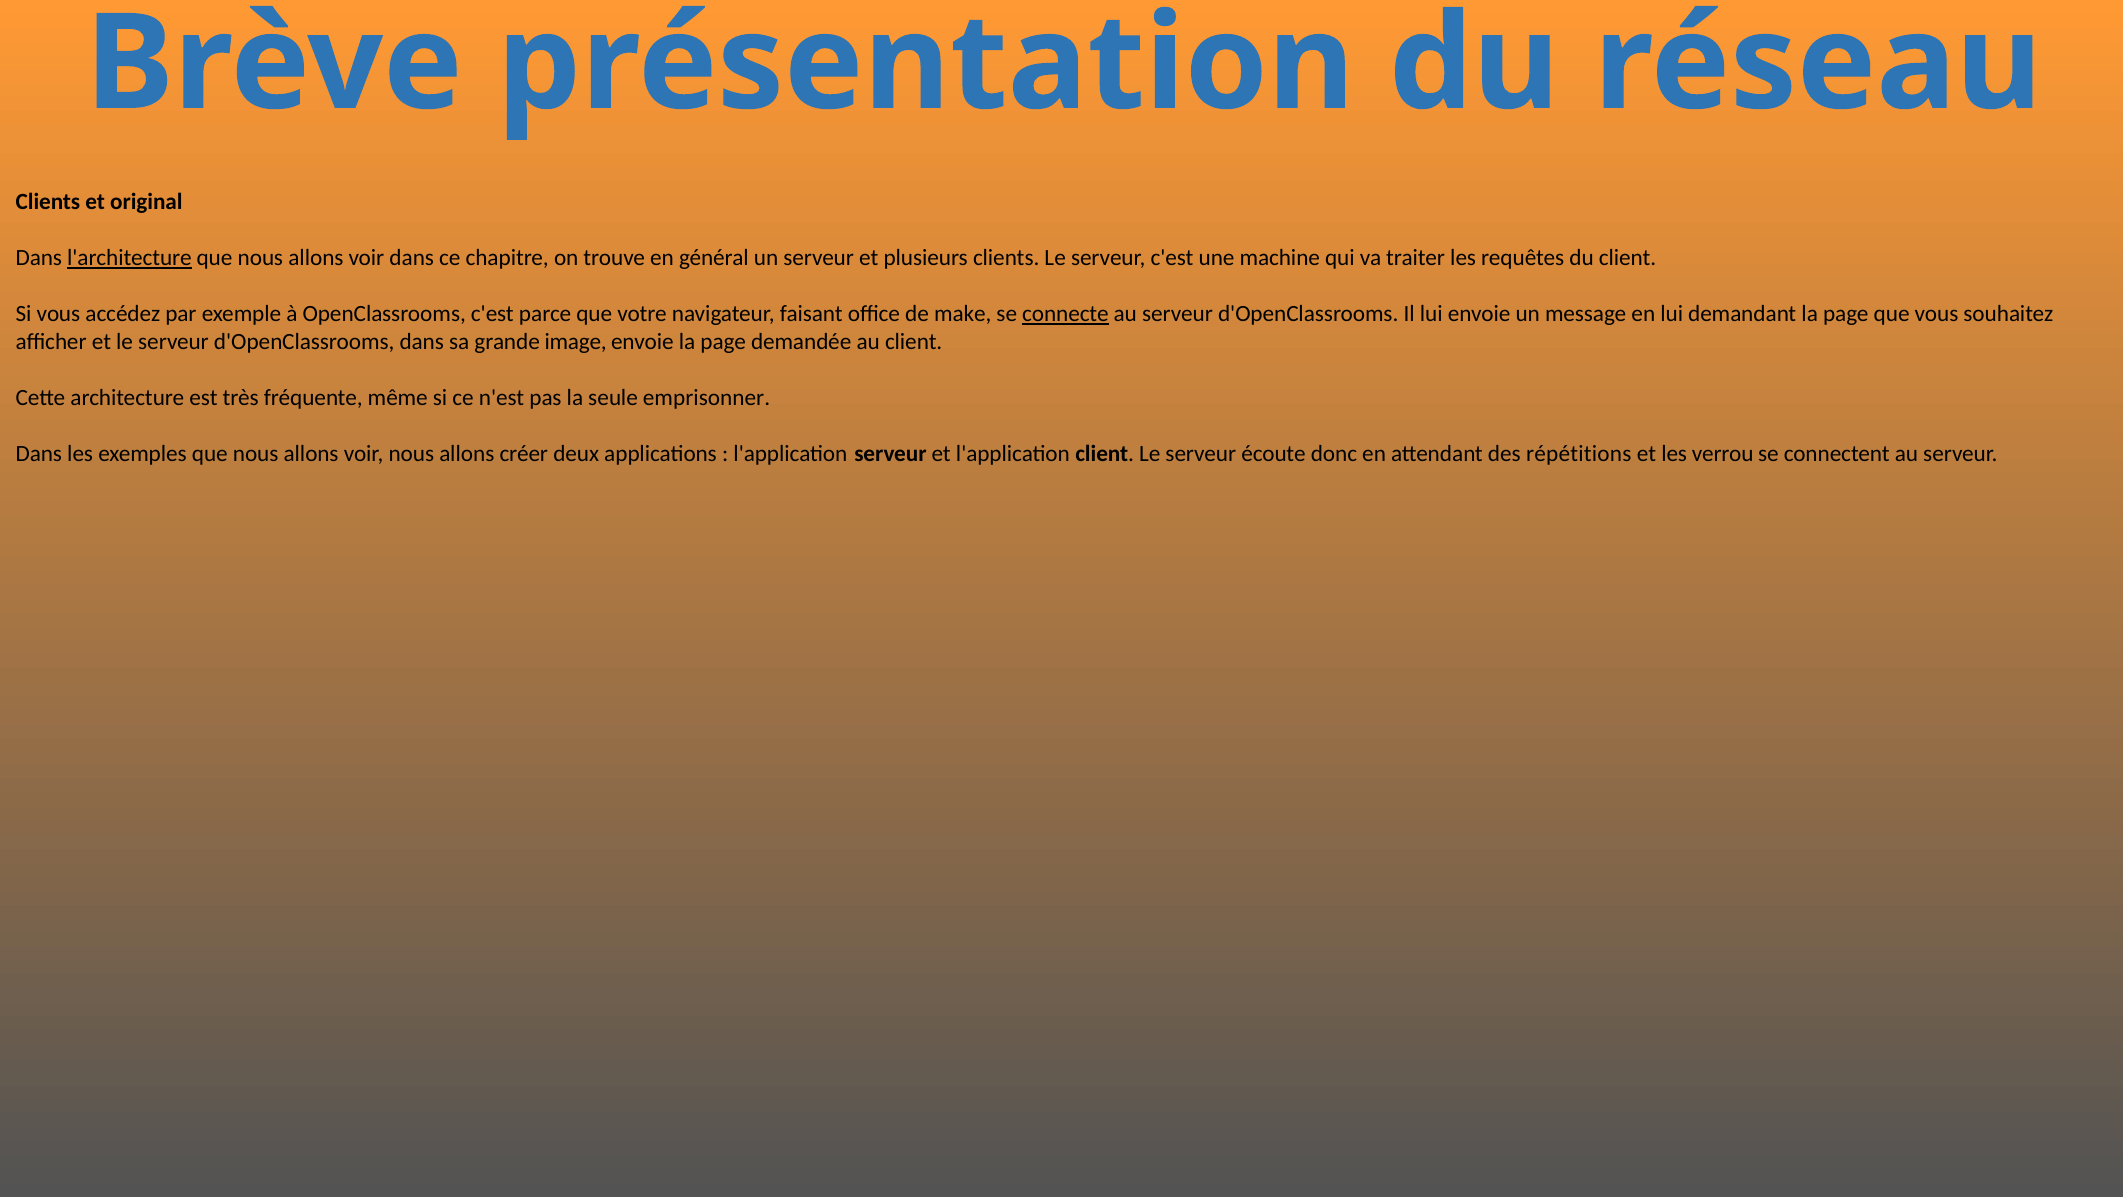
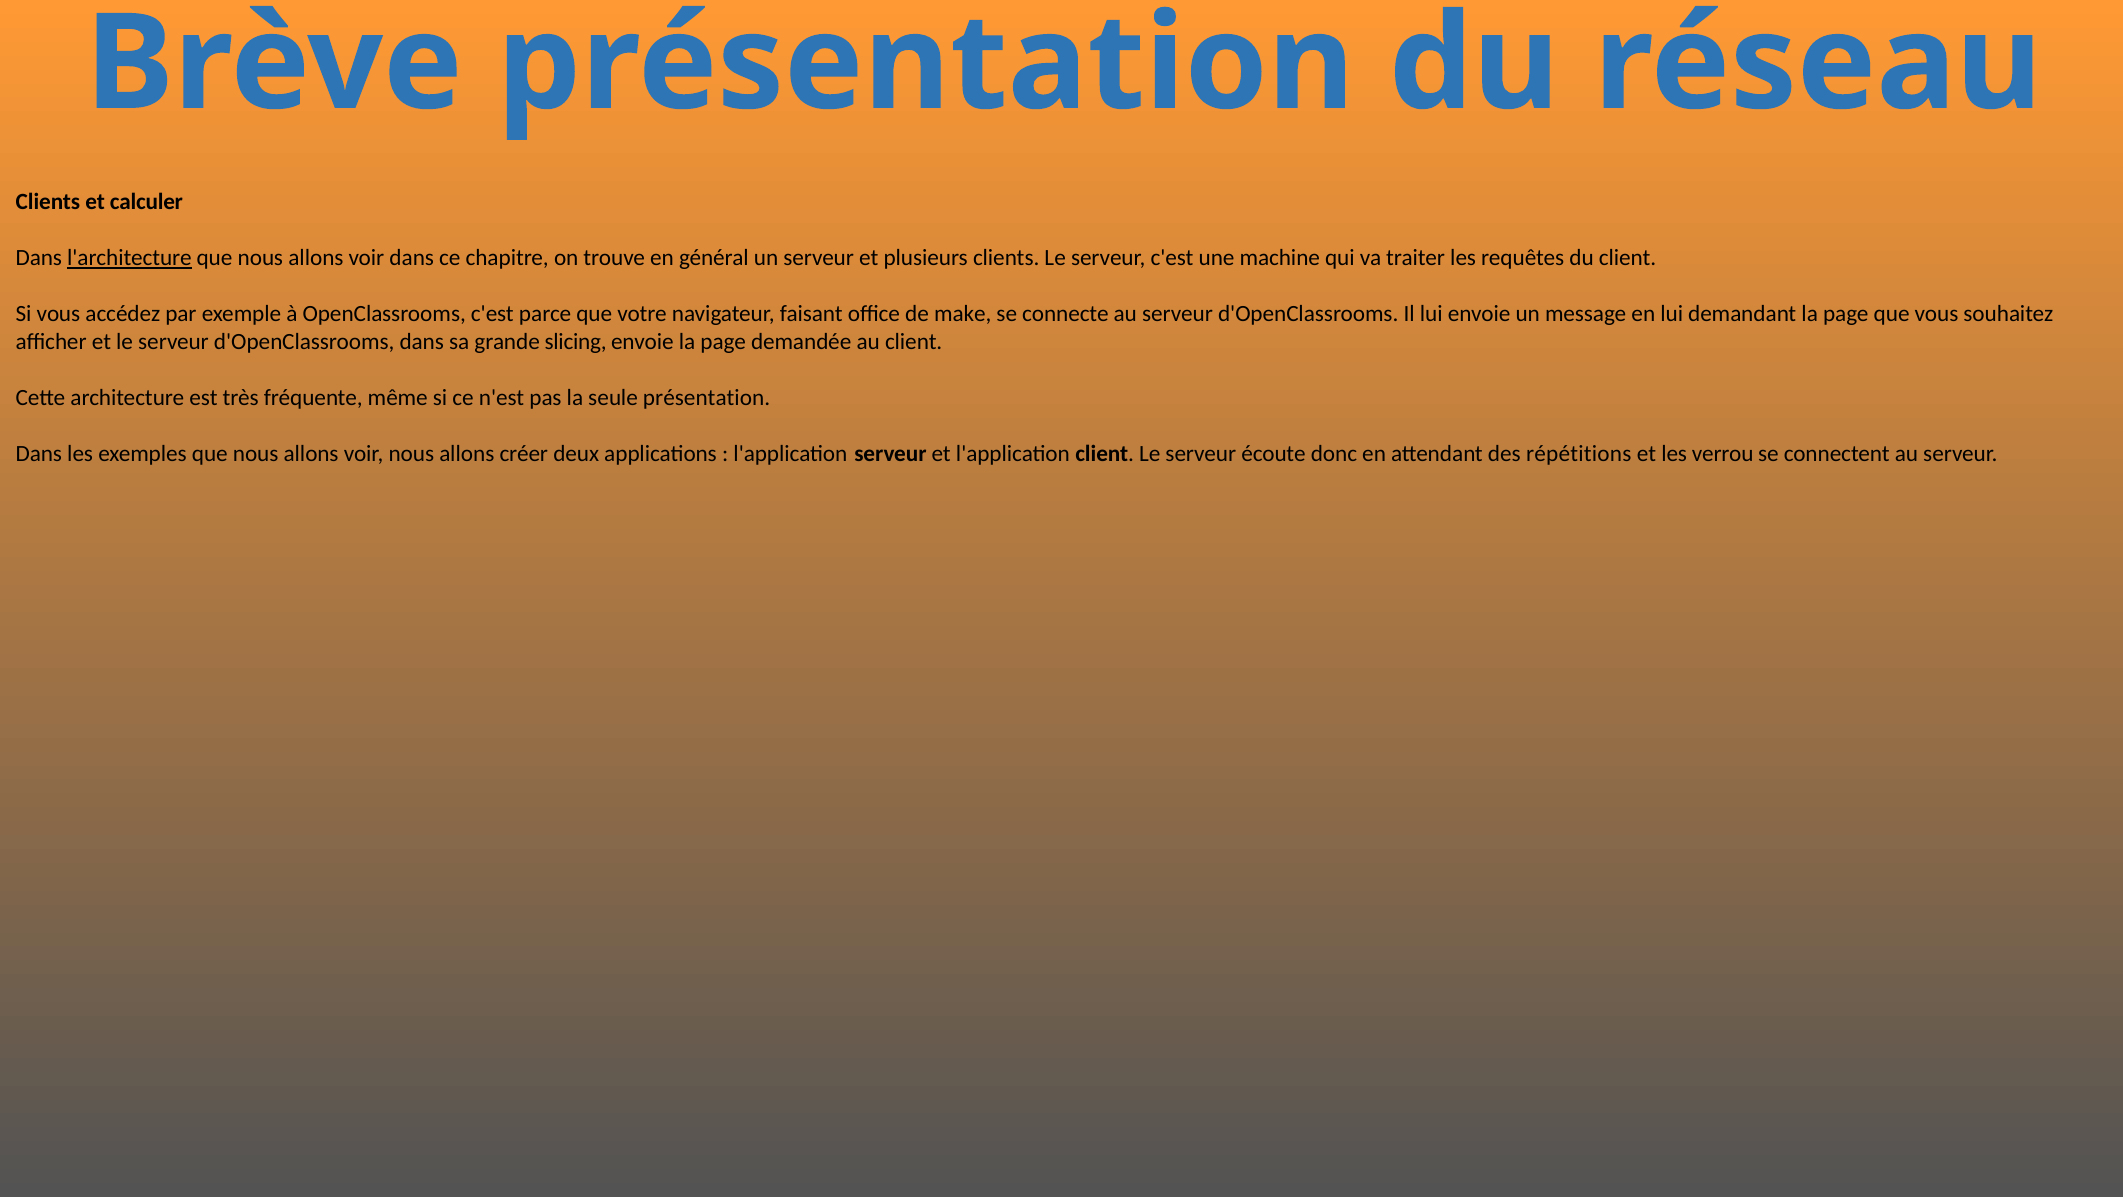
original: original -> calculer (146, 202)
connecte underline: present -> none (1065, 314)
image: image -> slicing (576, 342)
seule emprisonner: emprisonner -> présentation (707, 398)
